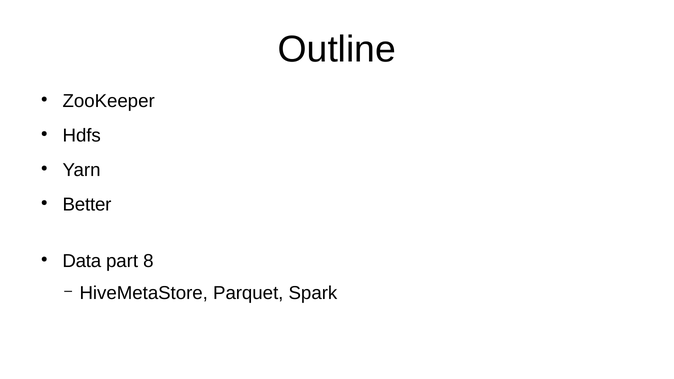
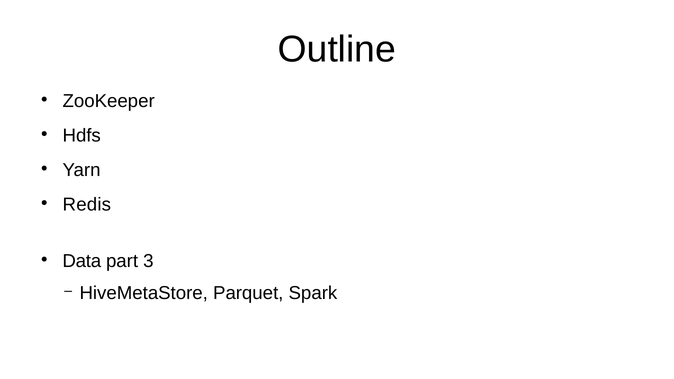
Better: Better -> Redis (87, 205)
8: 8 -> 3 (148, 261)
